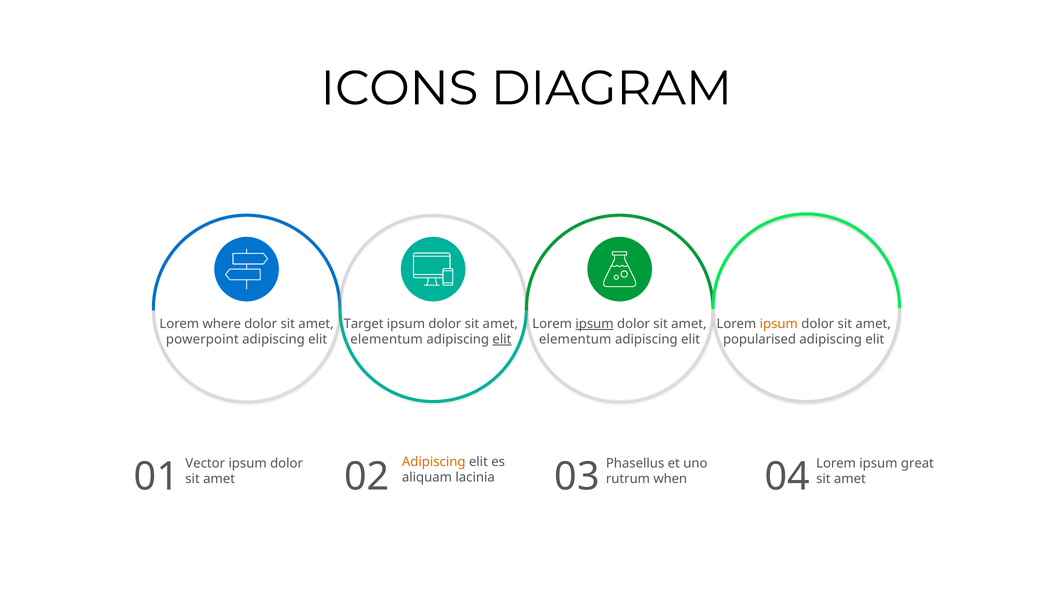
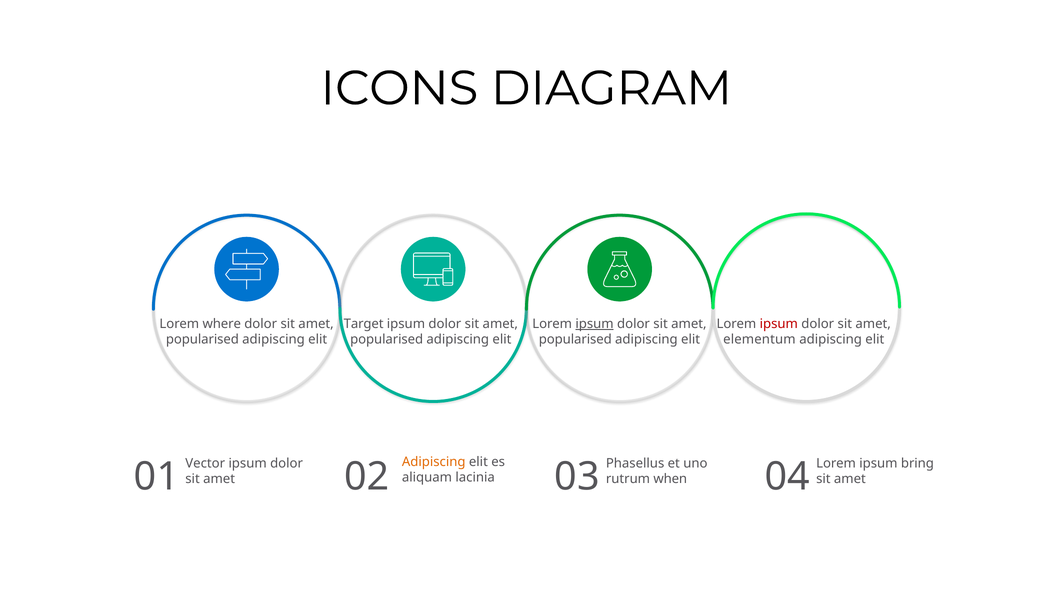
ipsum colour: orange -> red (779, 324)
powerpoint: powerpoint -> popularised (202, 340)
elementum: elementum -> popularised (387, 340)
elit underline: present -> none (502, 340)
elementum: elementum -> popularised (575, 340)
popularised: popularised -> elementum (759, 340)
great: great -> bring (917, 463)
